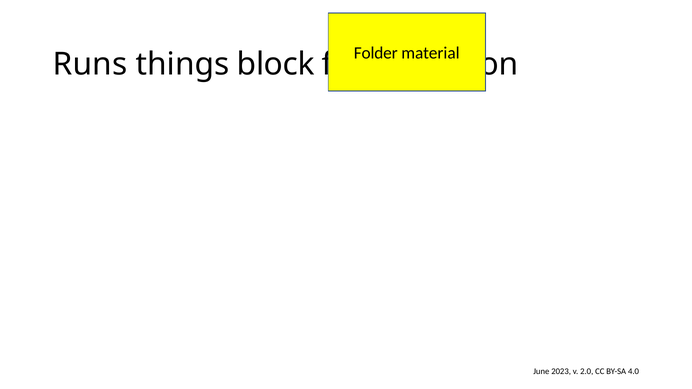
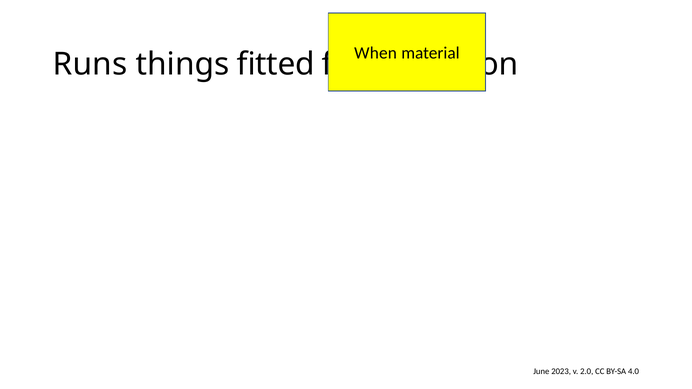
Folder: Folder -> When (376, 53)
block: block -> fitted (276, 64)
